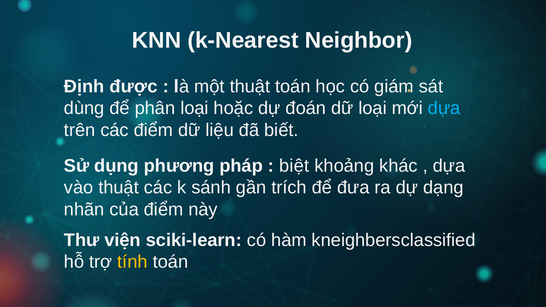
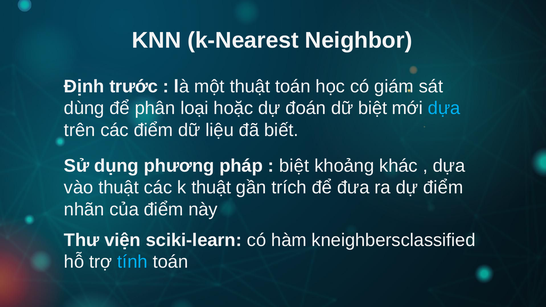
được: được -> trước (134, 87)
dữ loại: loại -> biệt (373, 108)
k sánh: sánh -> thuật (211, 188)
dự dạng: dạng -> điểm (443, 188)
tính colour: yellow -> light blue (132, 262)
